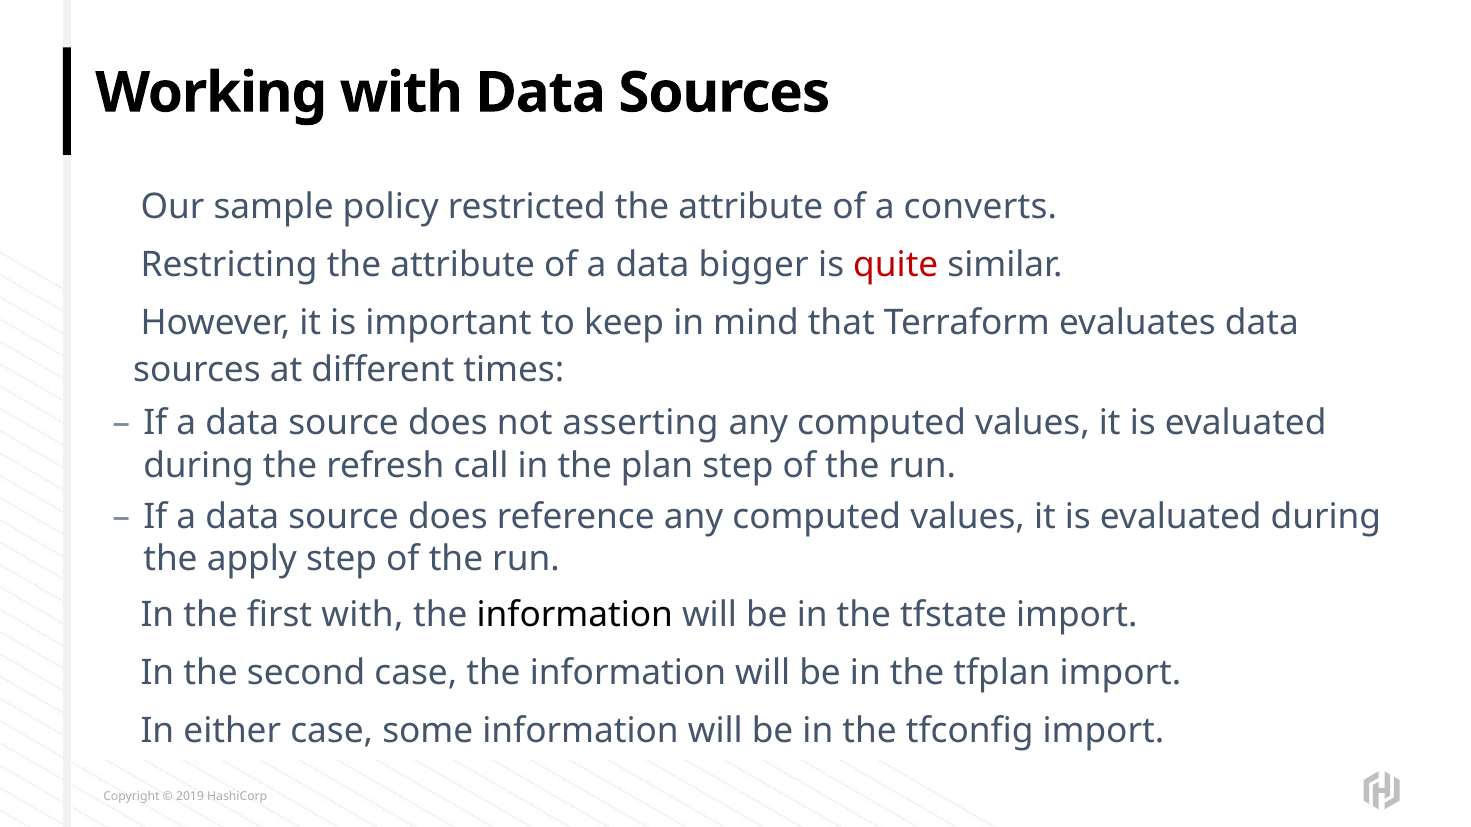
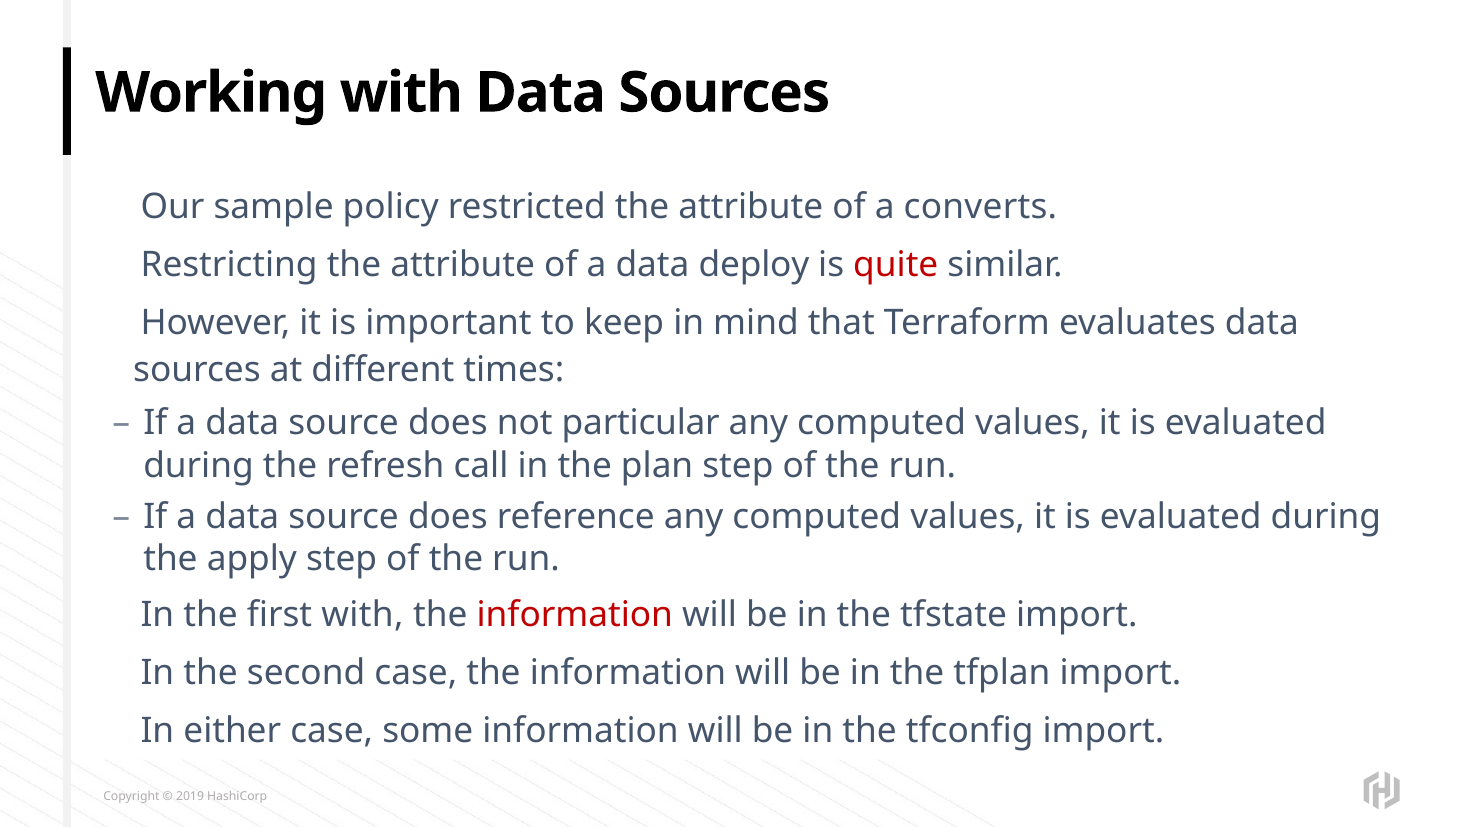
bigger: bigger -> deploy (754, 265)
asserting: asserting -> particular (641, 424)
information colour: black -> red (575, 615)
